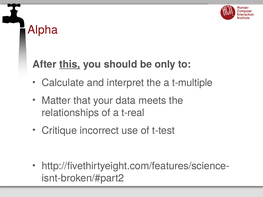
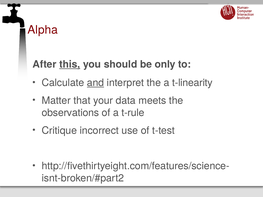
and underline: none -> present (95, 83)
t-multiple: t-multiple -> t-linearity (192, 83)
relationships: relationships -> observations (70, 113)
t-real: t-real -> t-rule (133, 113)
